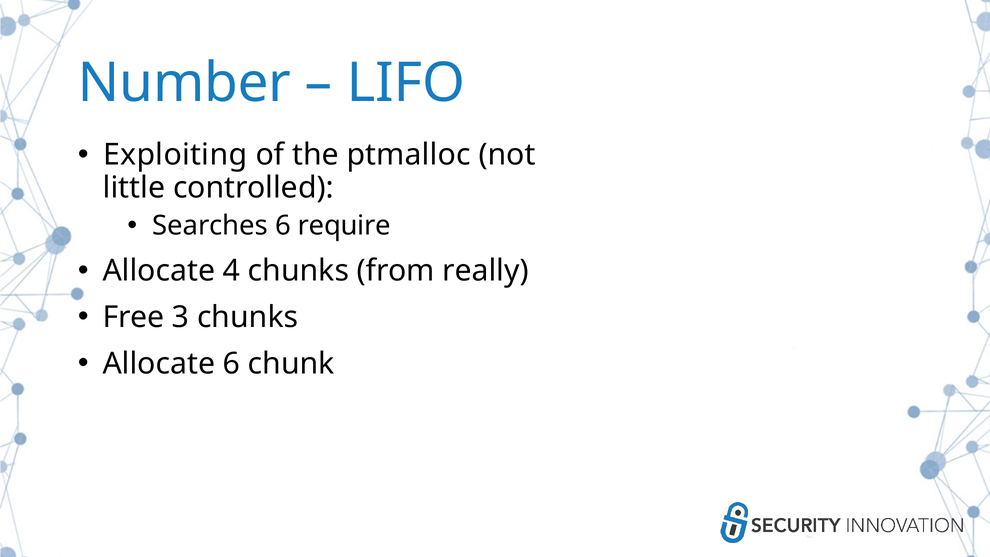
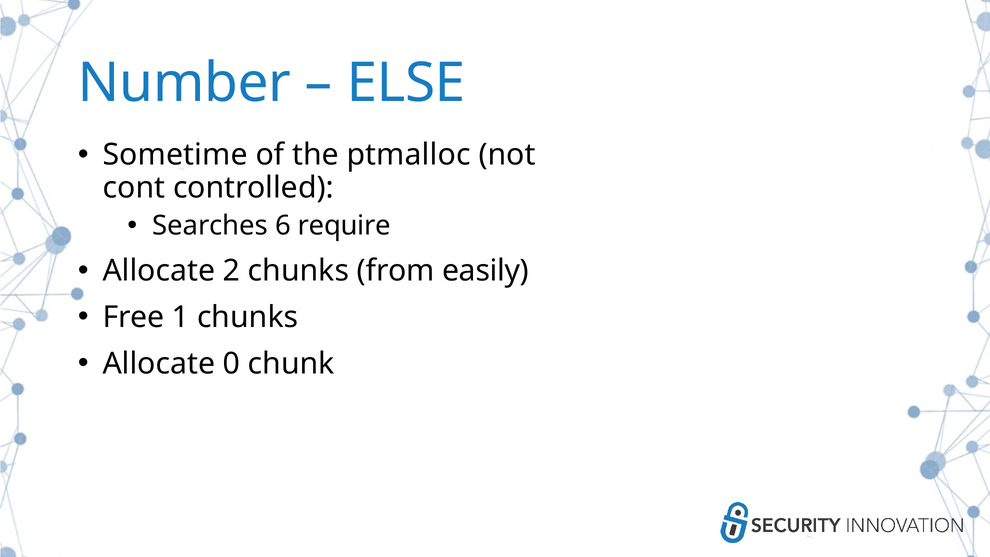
LIFO: LIFO -> ELSE (406, 83)
Exploiting: Exploiting -> Sometime (175, 155)
little: little -> cont (134, 188)
4: 4 -> 2 (232, 271)
really: really -> easily (486, 271)
3: 3 -> 1 (181, 317)
Allocate 6: 6 -> 0 (232, 363)
